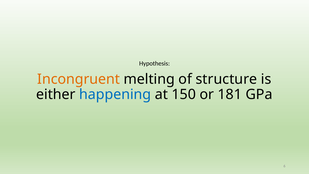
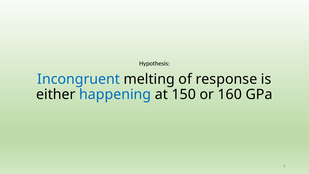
Incongruent colour: orange -> blue (79, 79)
structure: structure -> response (226, 79)
181: 181 -> 160 (230, 94)
